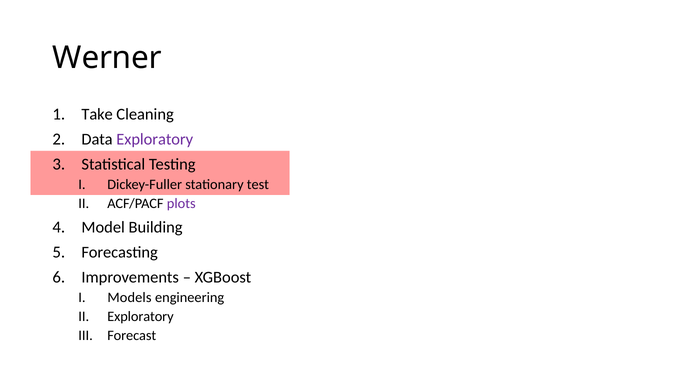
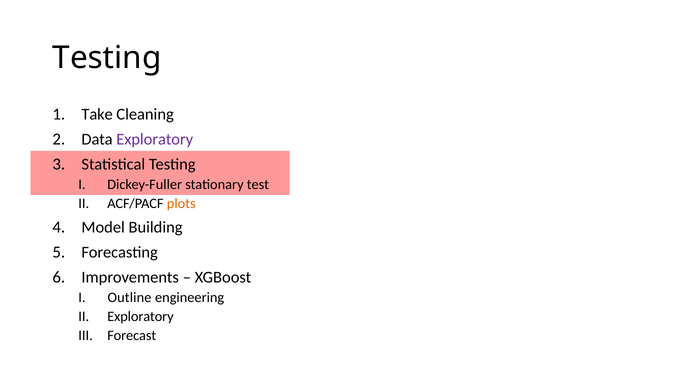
Werner: Werner -> Testing (107, 58)
plots colour: purple -> orange (181, 204)
Models: Models -> Outline (129, 298)
